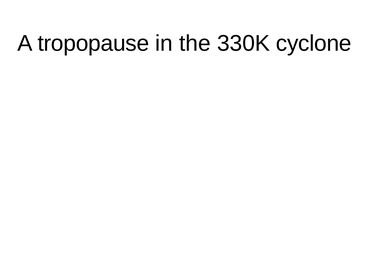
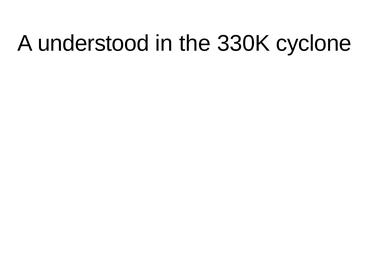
tropopause: tropopause -> understood (93, 43)
